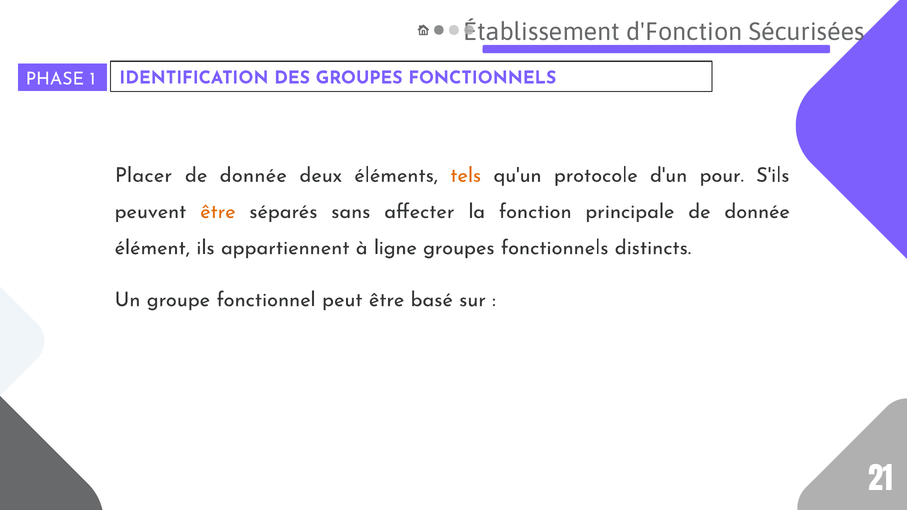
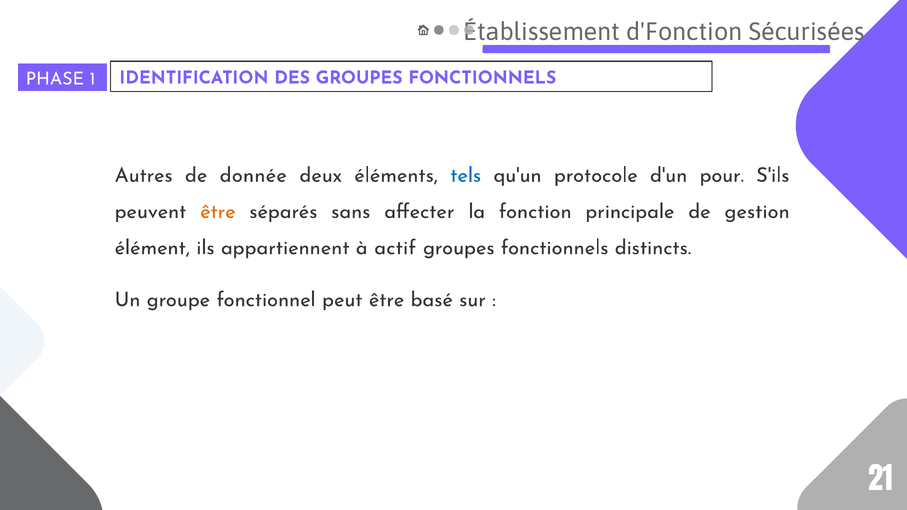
Placer: Placer -> Autres (144, 175)
tels colour: orange -> blue (466, 175)
principale de donnée: donnée -> gestion (757, 211)
ligne: ligne -> actif (395, 248)
